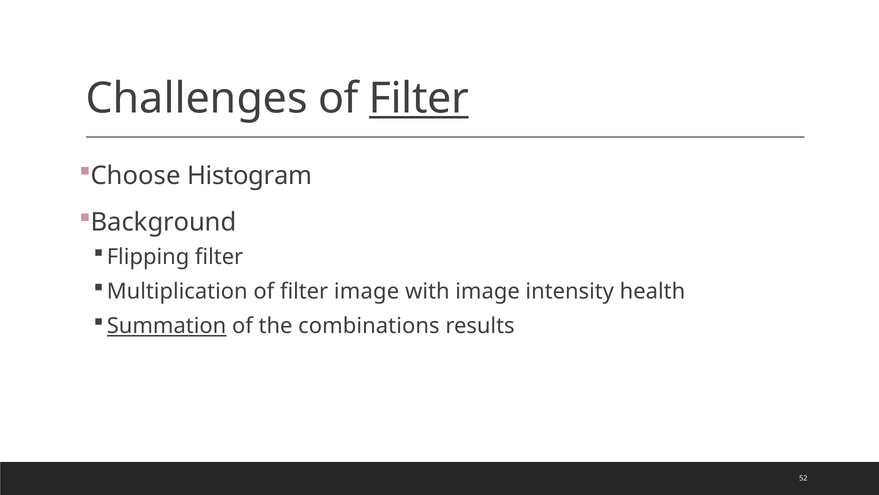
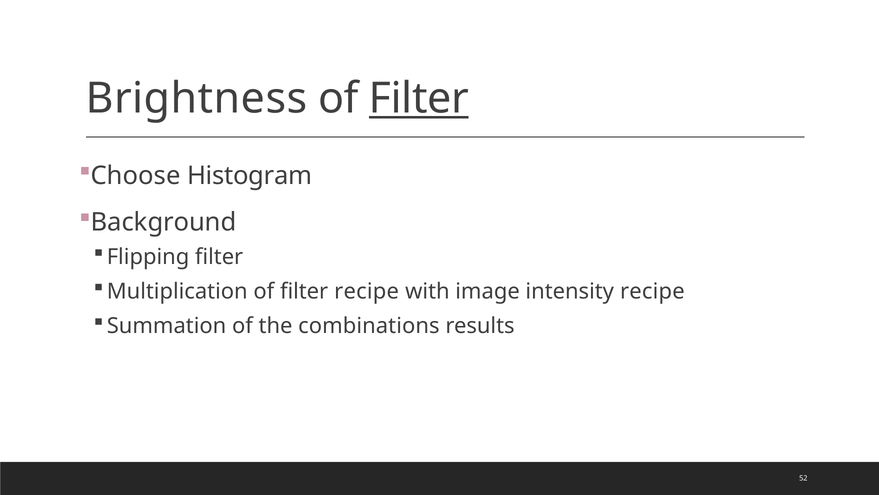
Challenges: Challenges -> Brightness (197, 98)
filter image: image -> recipe (367, 291)
intensity health: health -> recipe (652, 291)
Summation underline: present -> none (167, 326)
